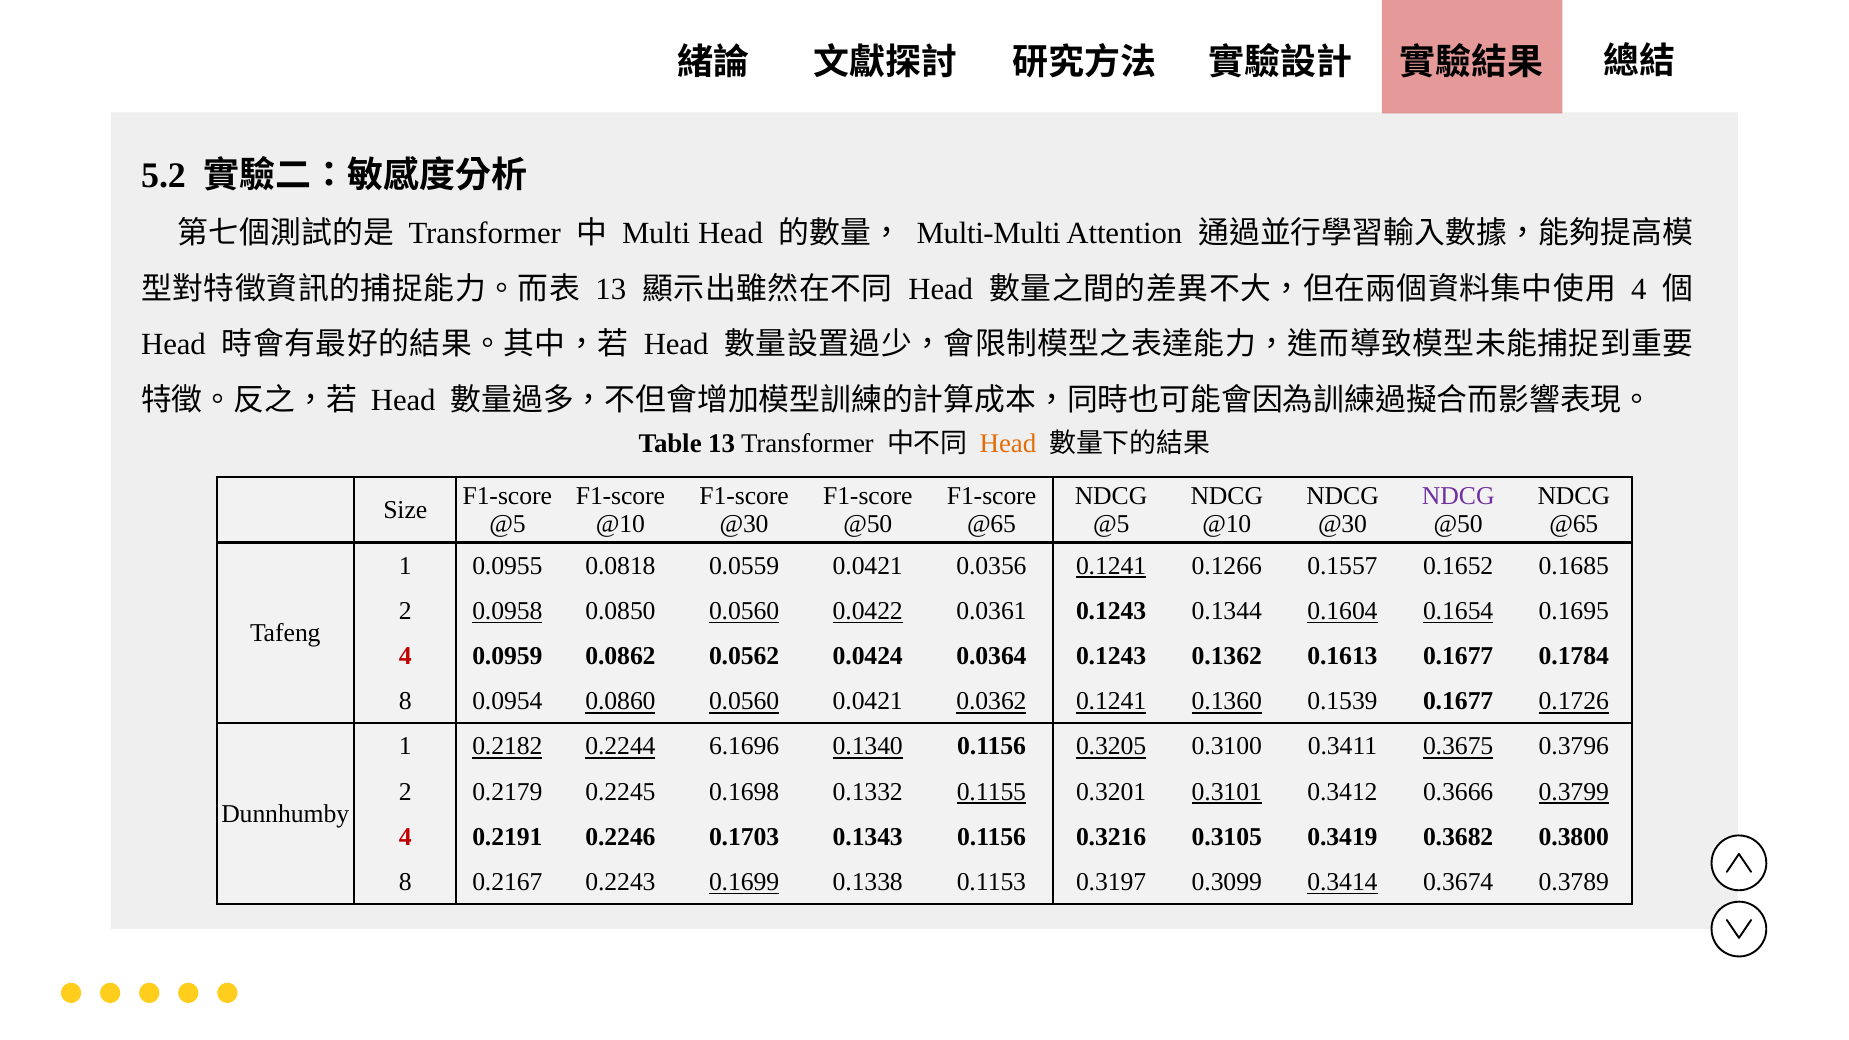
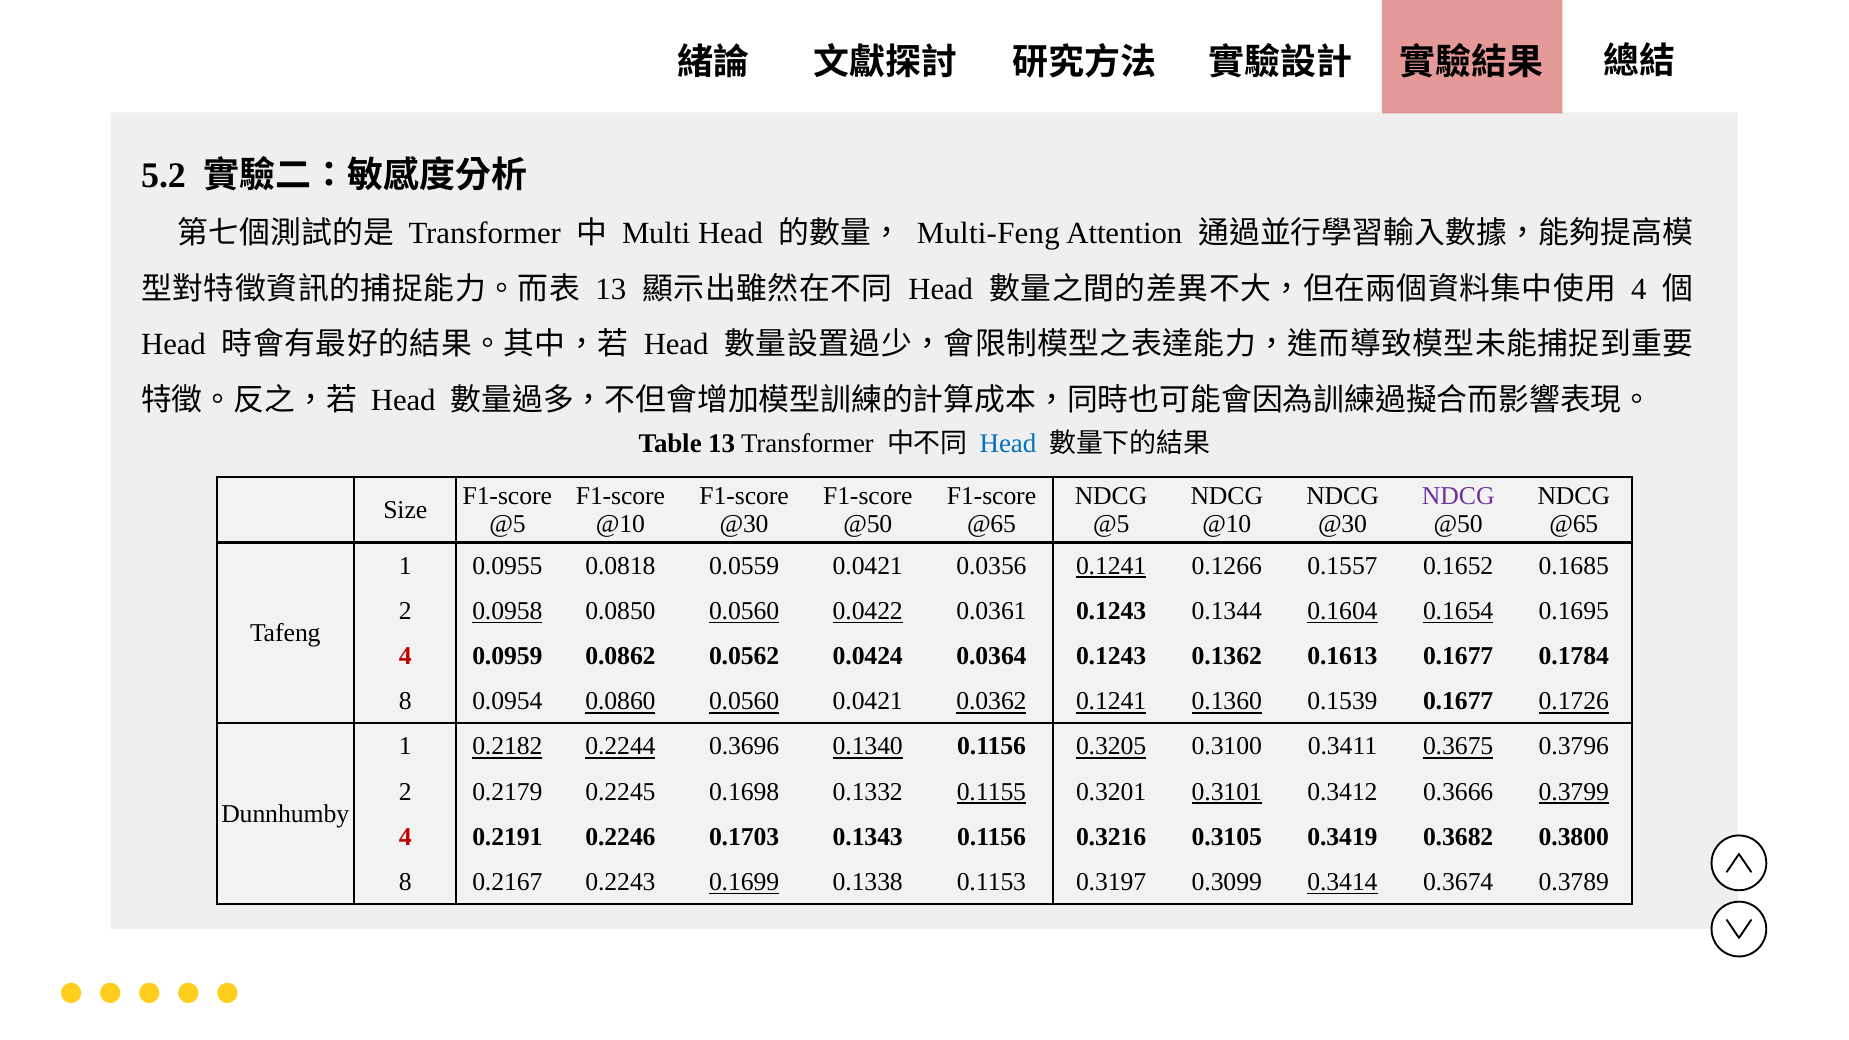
Multi-Multi: Multi-Multi -> Multi-Feng (988, 234)
Head colour: orange -> blue (1008, 444)
6.1696: 6.1696 -> 0.3696 (744, 746)
